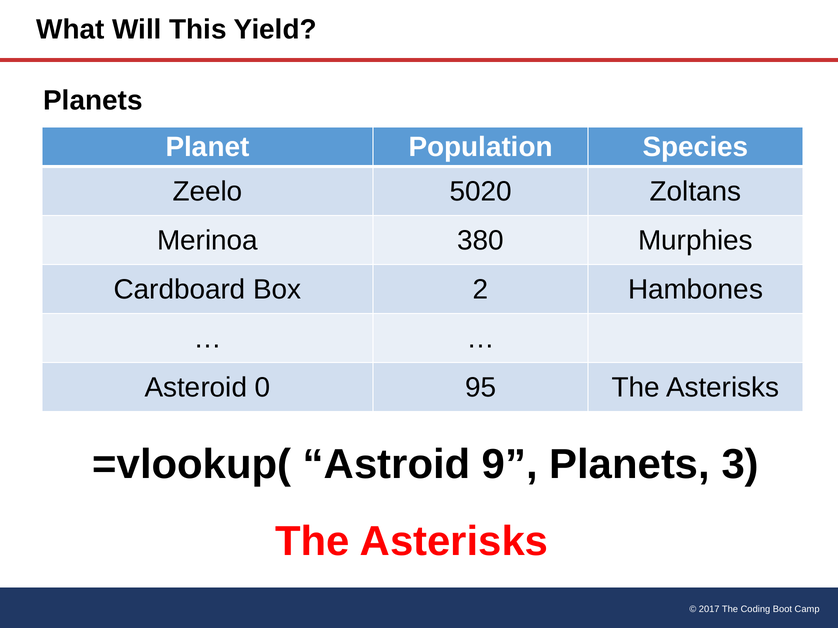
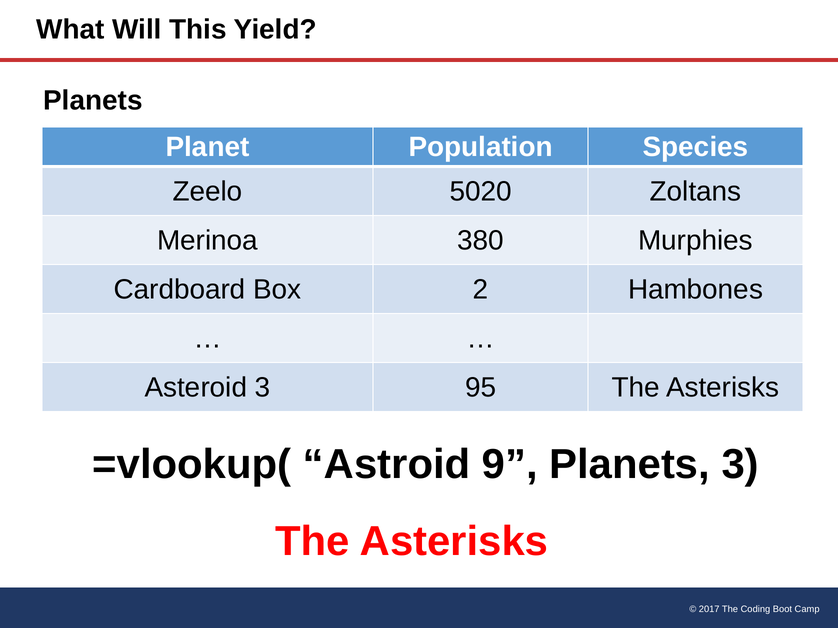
Asteroid 0: 0 -> 3 (263, 388)
